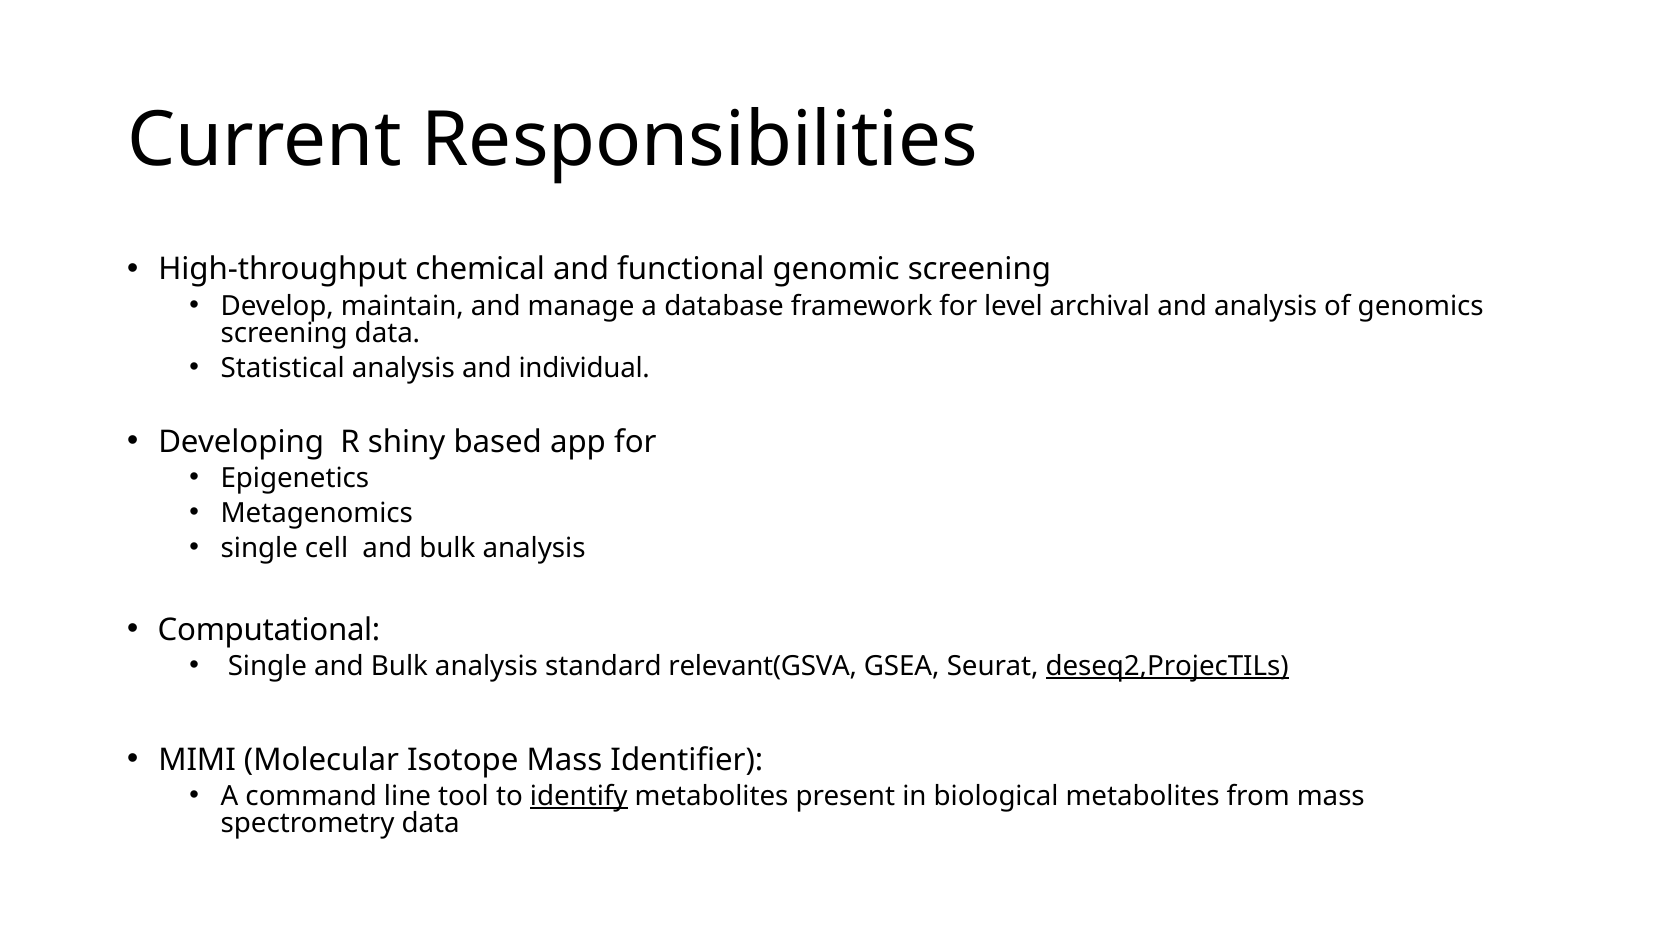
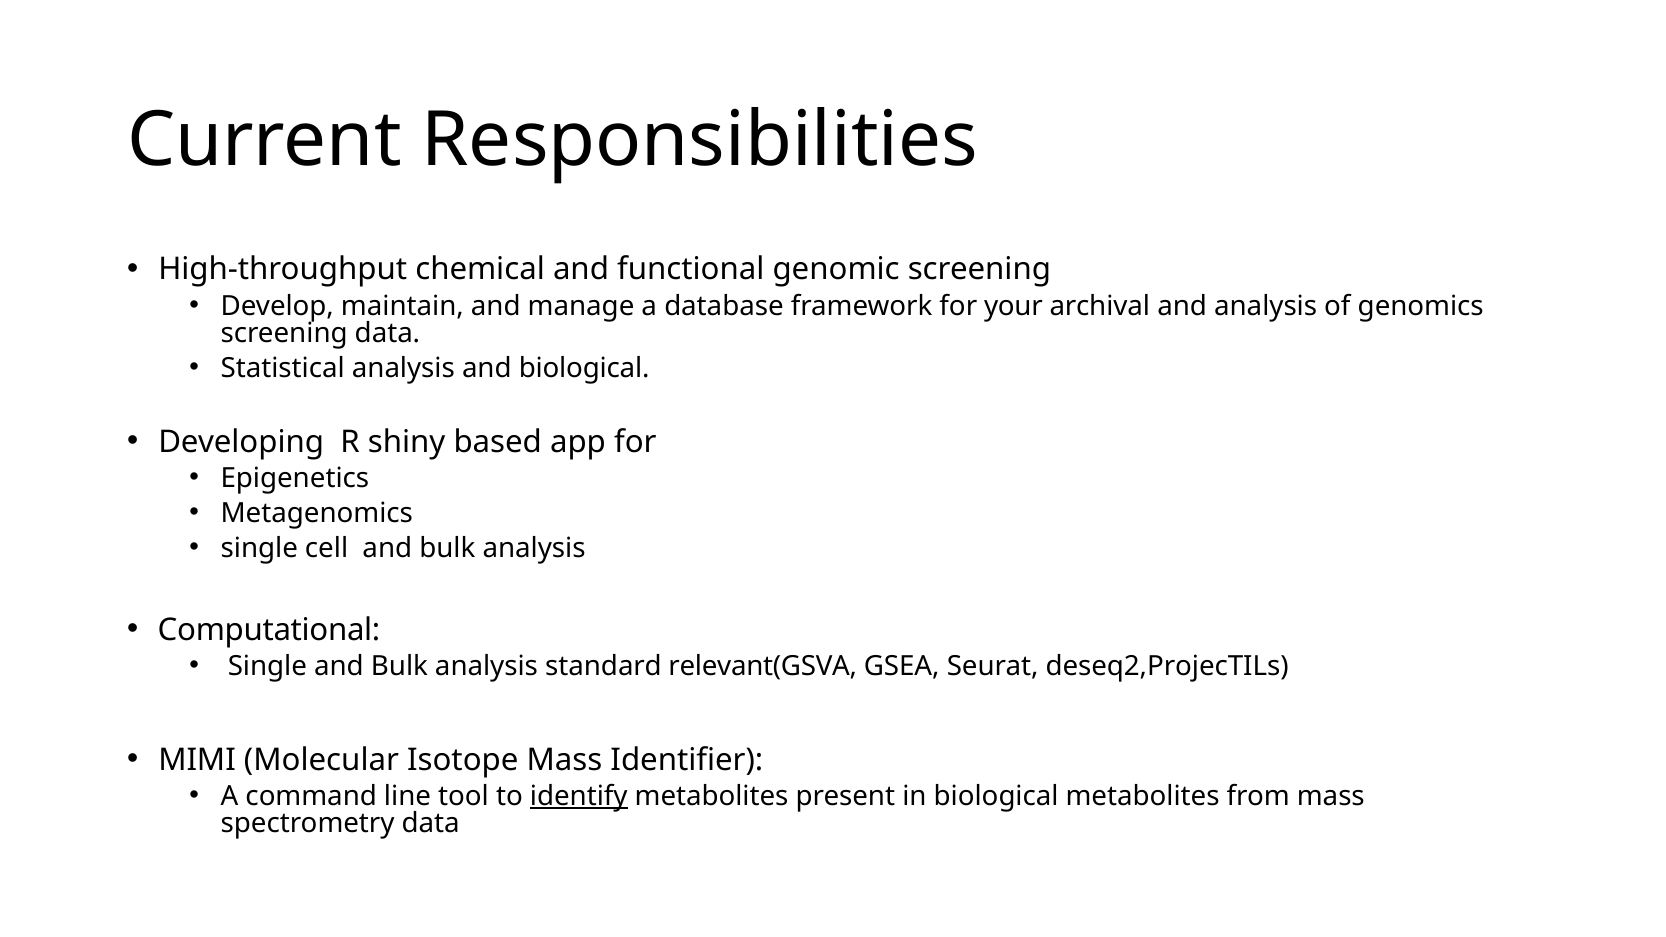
level: level -> your (1013, 306)
and individual: individual -> biological (584, 368)
deseq2,ProjecTILs underline: present -> none (1167, 666)
